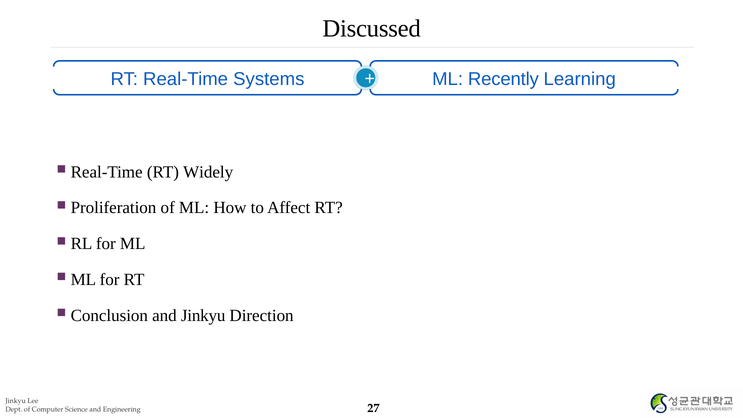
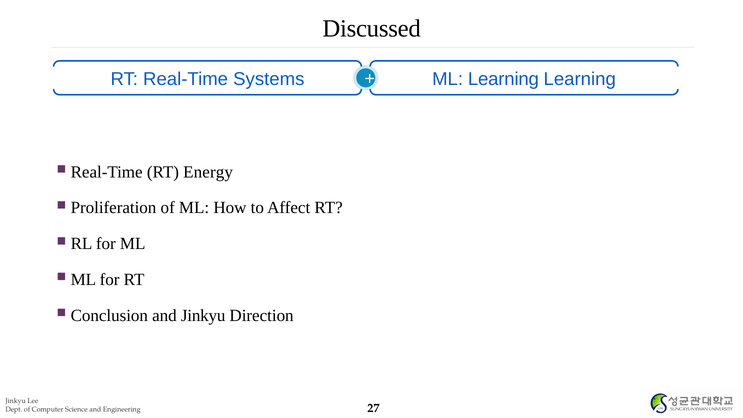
ML Recently: Recently -> Learning (503, 79)
Widely: Widely -> Energy (208, 172)
